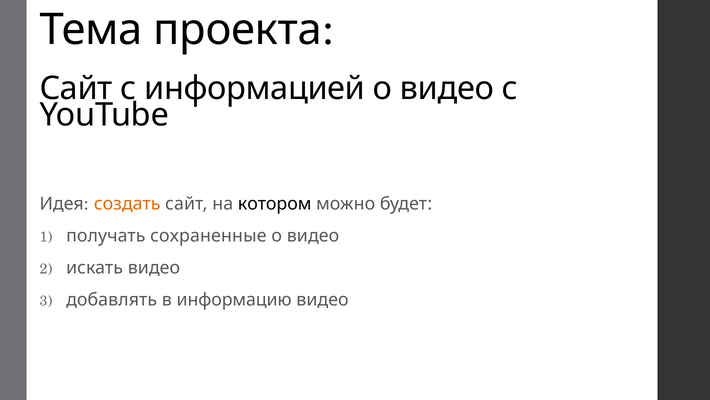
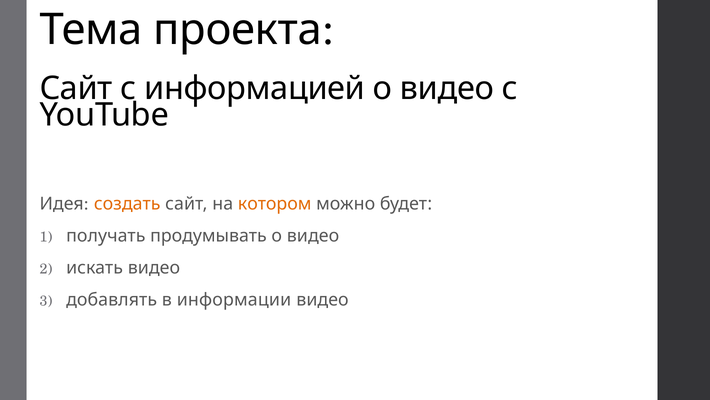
котором colour: black -> orange (275, 203)
сохраненные: сохраненные -> продумывать (208, 235)
информацию: информацию -> информации (234, 300)
